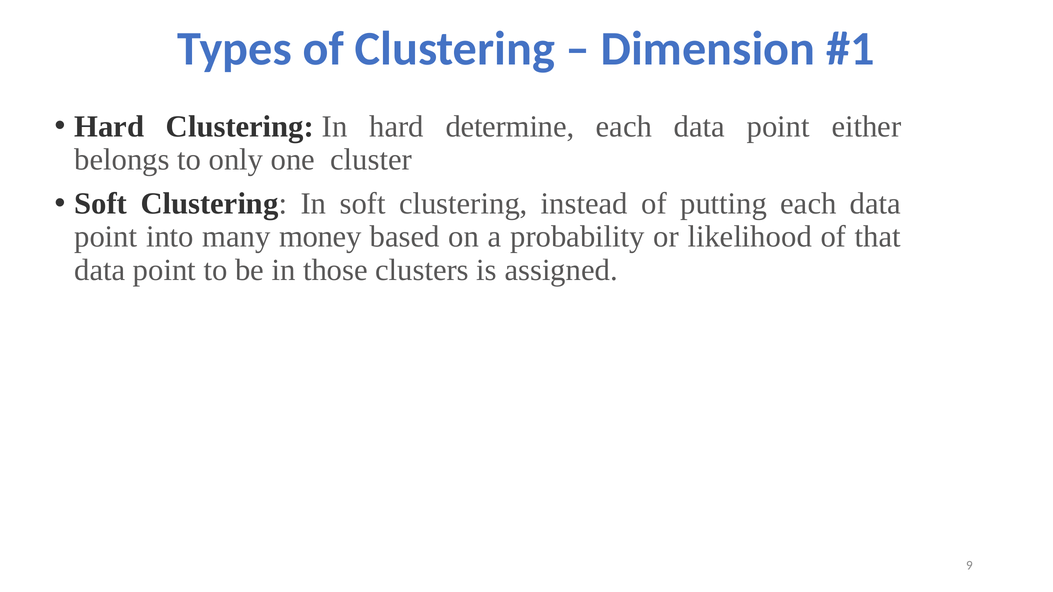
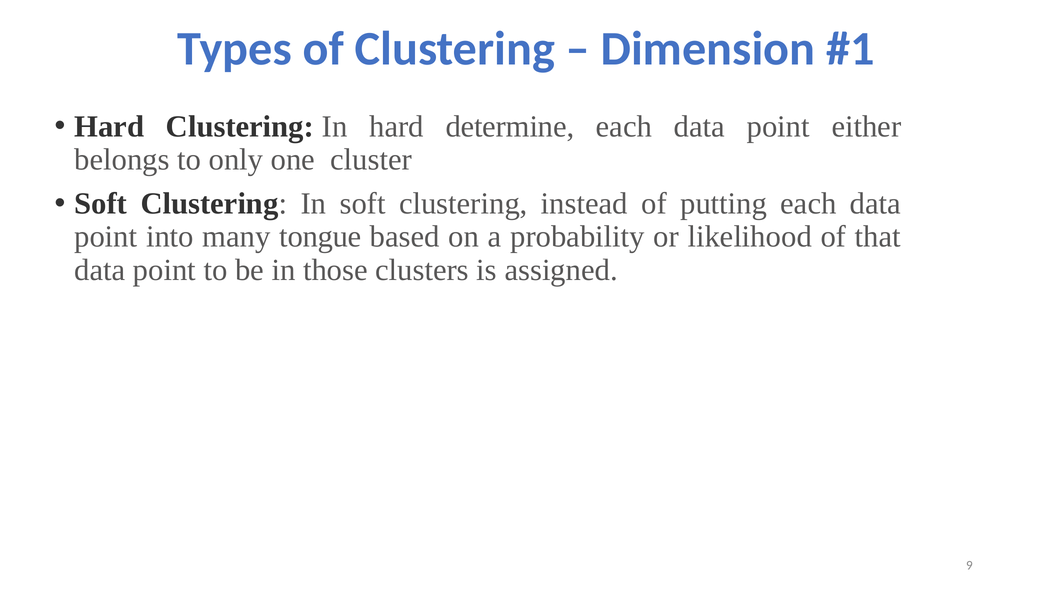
money: money -> tongue (320, 237)
